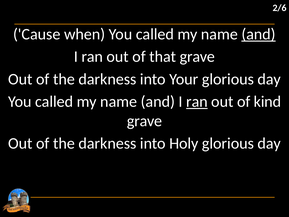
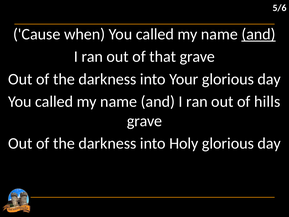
2/6: 2/6 -> 5/6 (280, 8)
ran underline: present -> none (197, 102)
kind: kind -> hills (267, 102)
